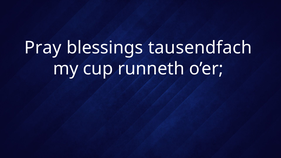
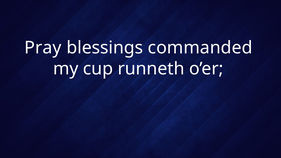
tausendfach: tausendfach -> commanded (200, 48)
